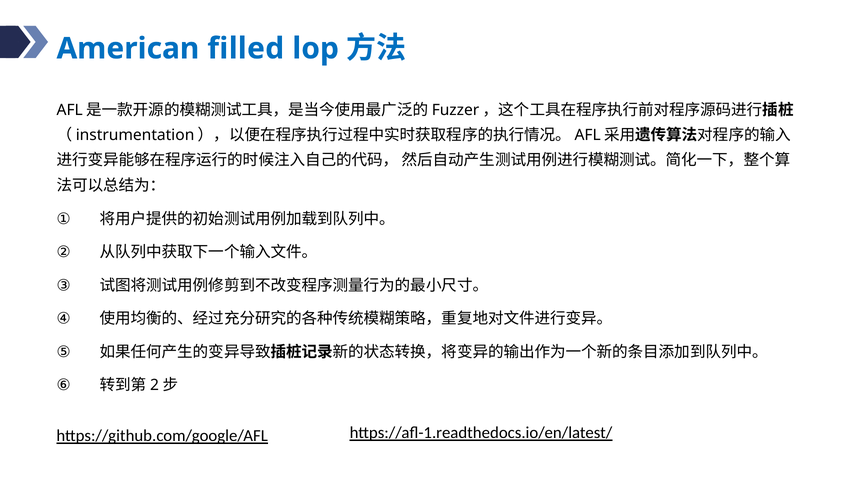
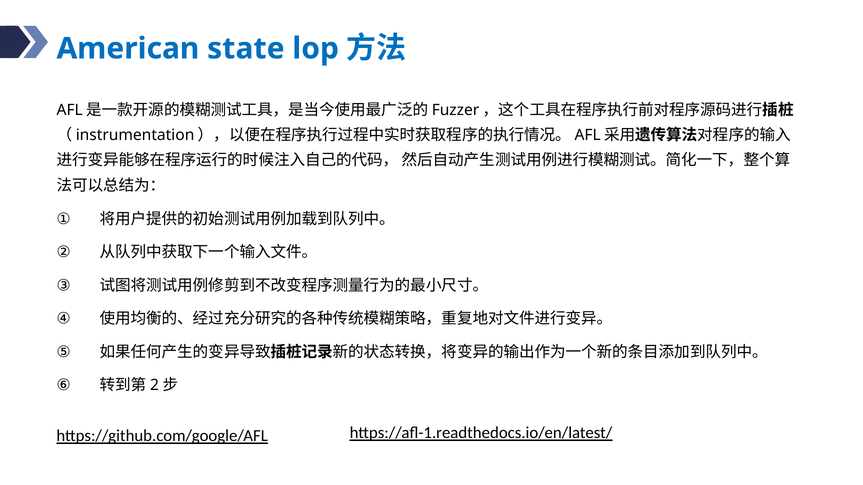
filled: filled -> state (246, 49)
